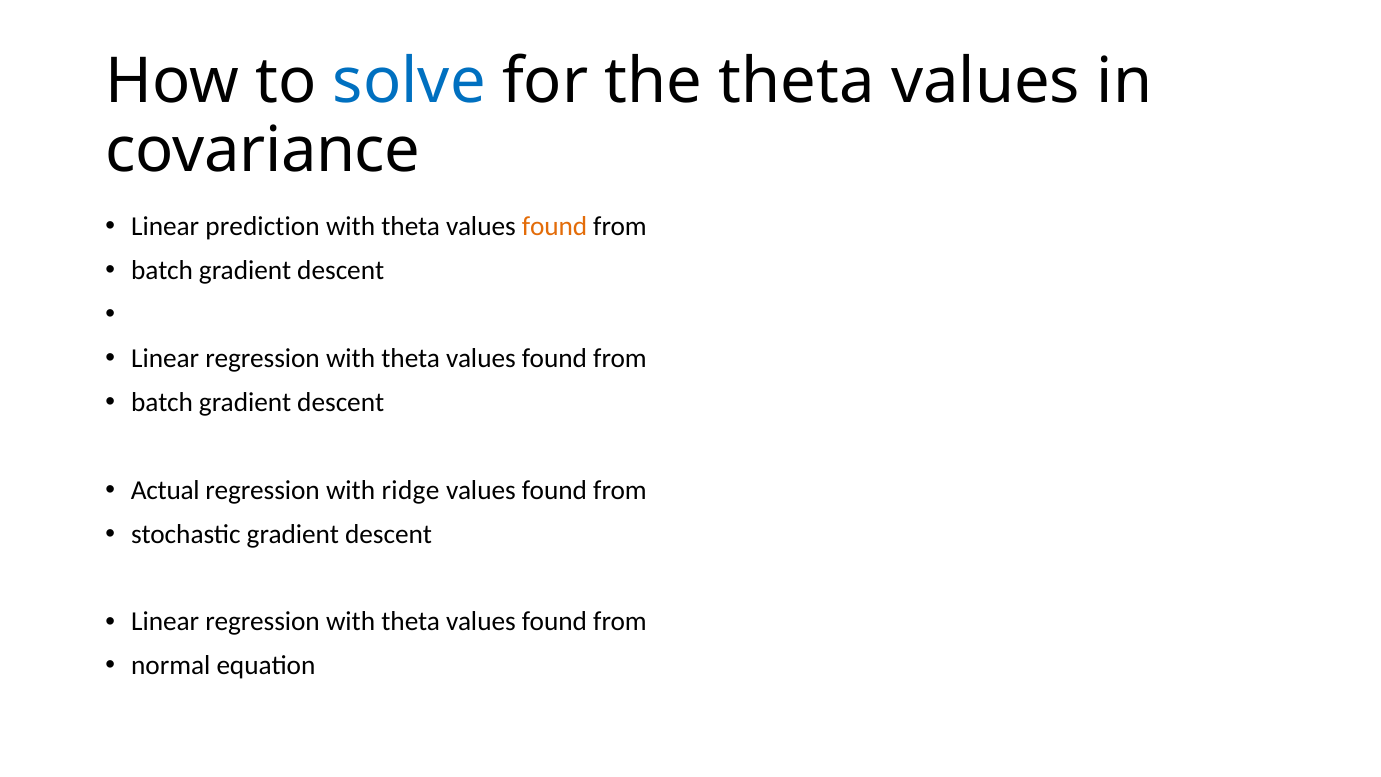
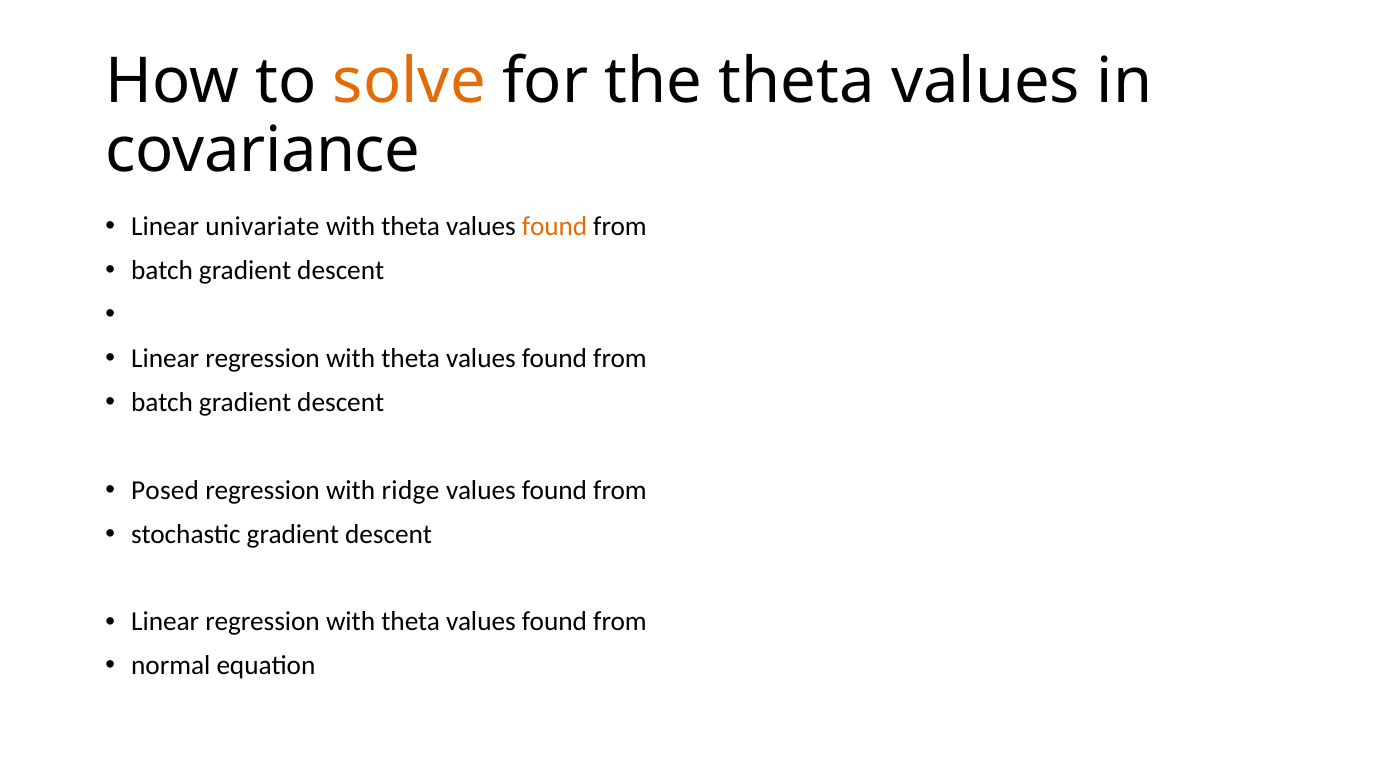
solve colour: blue -> orange (409, 82)
prediction: prediction -> univariate (262, 227)
Actual: Actual -> Posed (165, 490)
